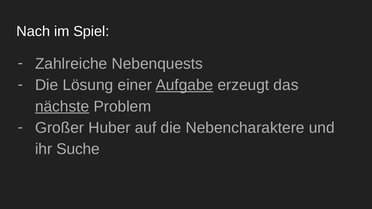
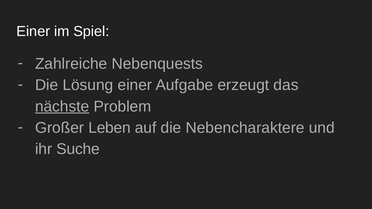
Nach: Nach -> Einer (33, 32)
Aufgabe underline: present -> none (184, 85)
Huber: Huber -> Leben (110, 128)
